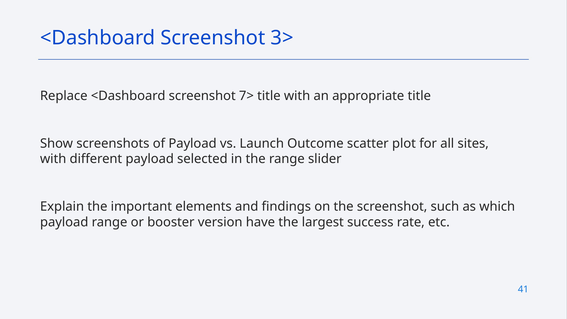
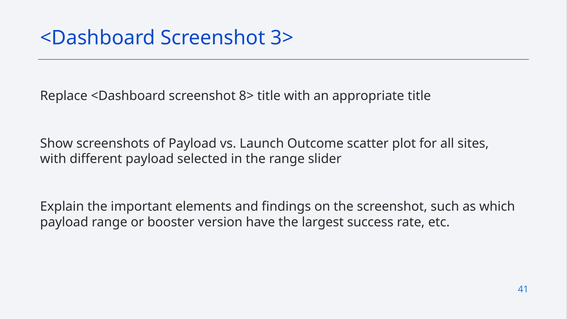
7>: 7> -> 8> (246, 96)
